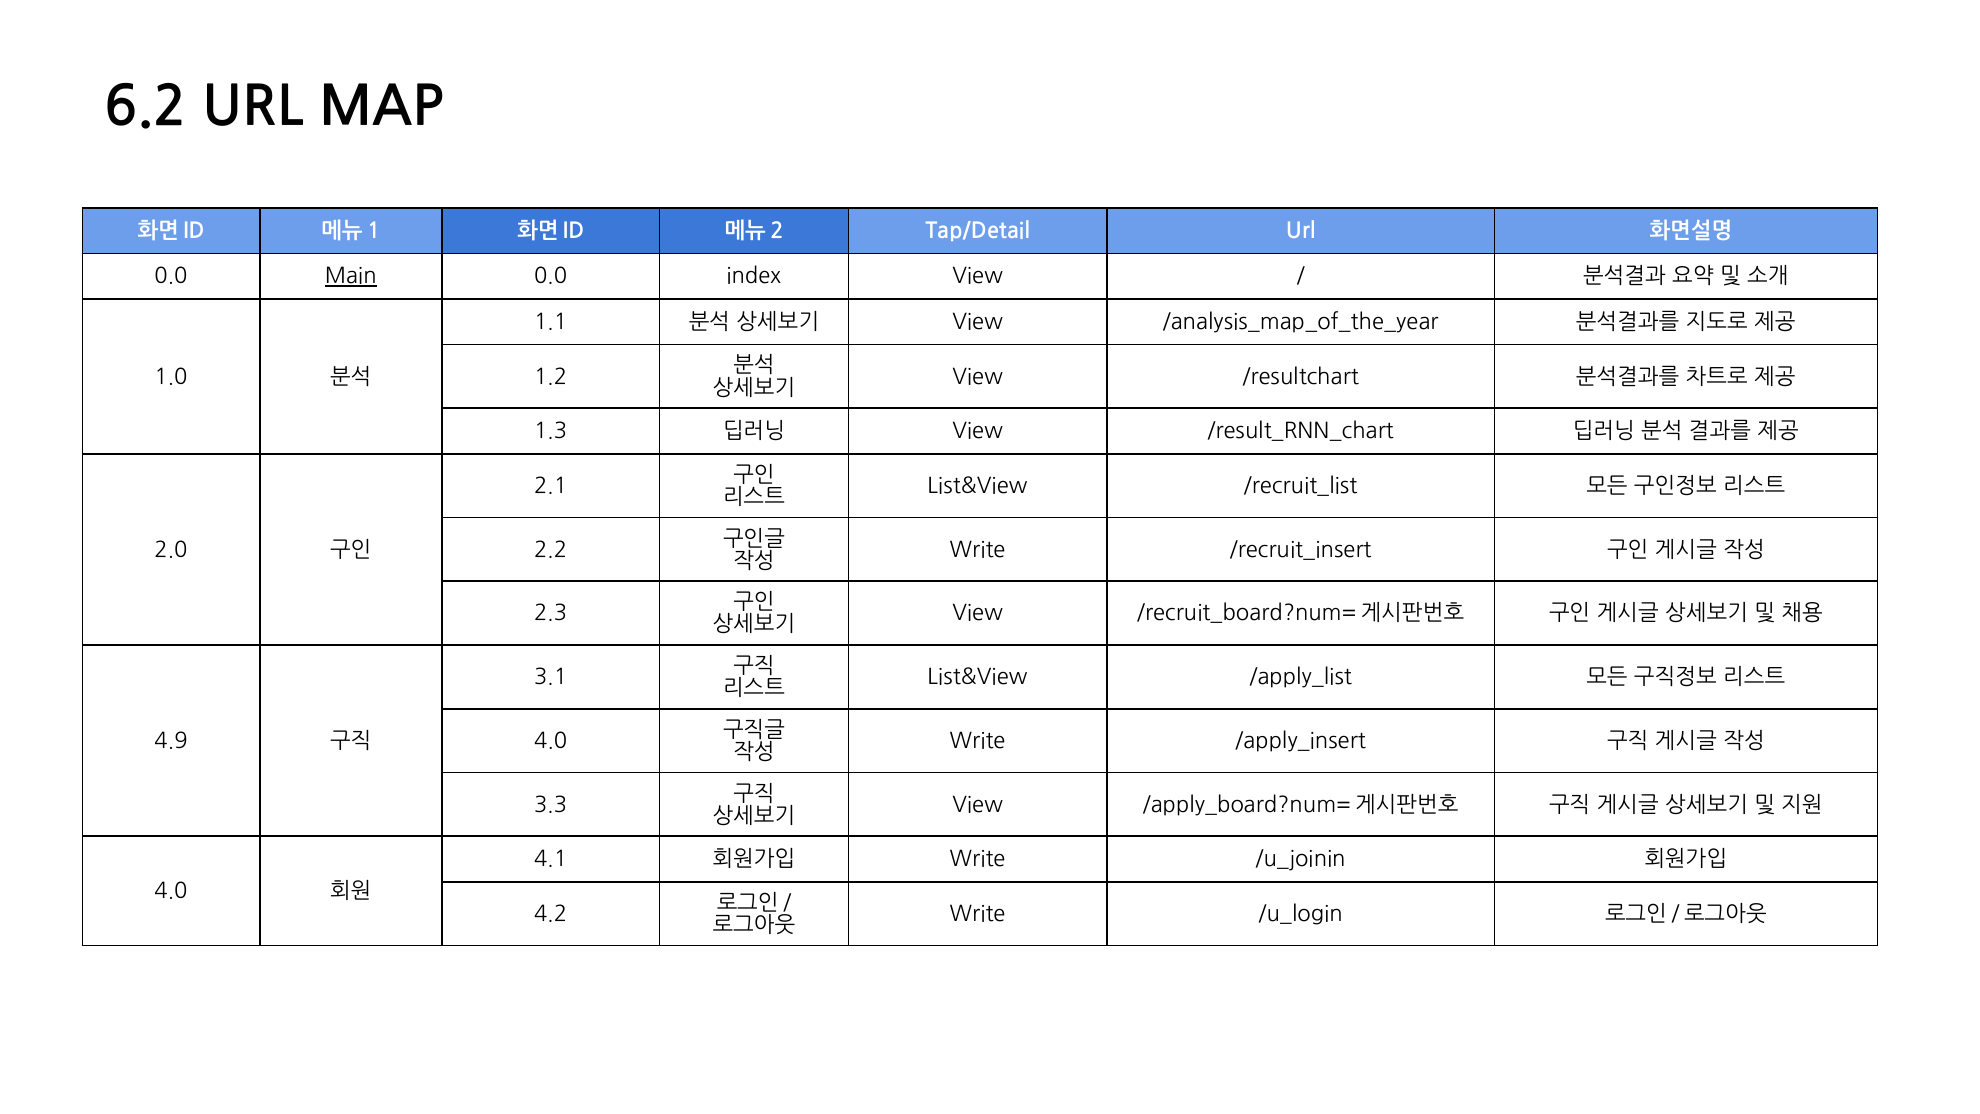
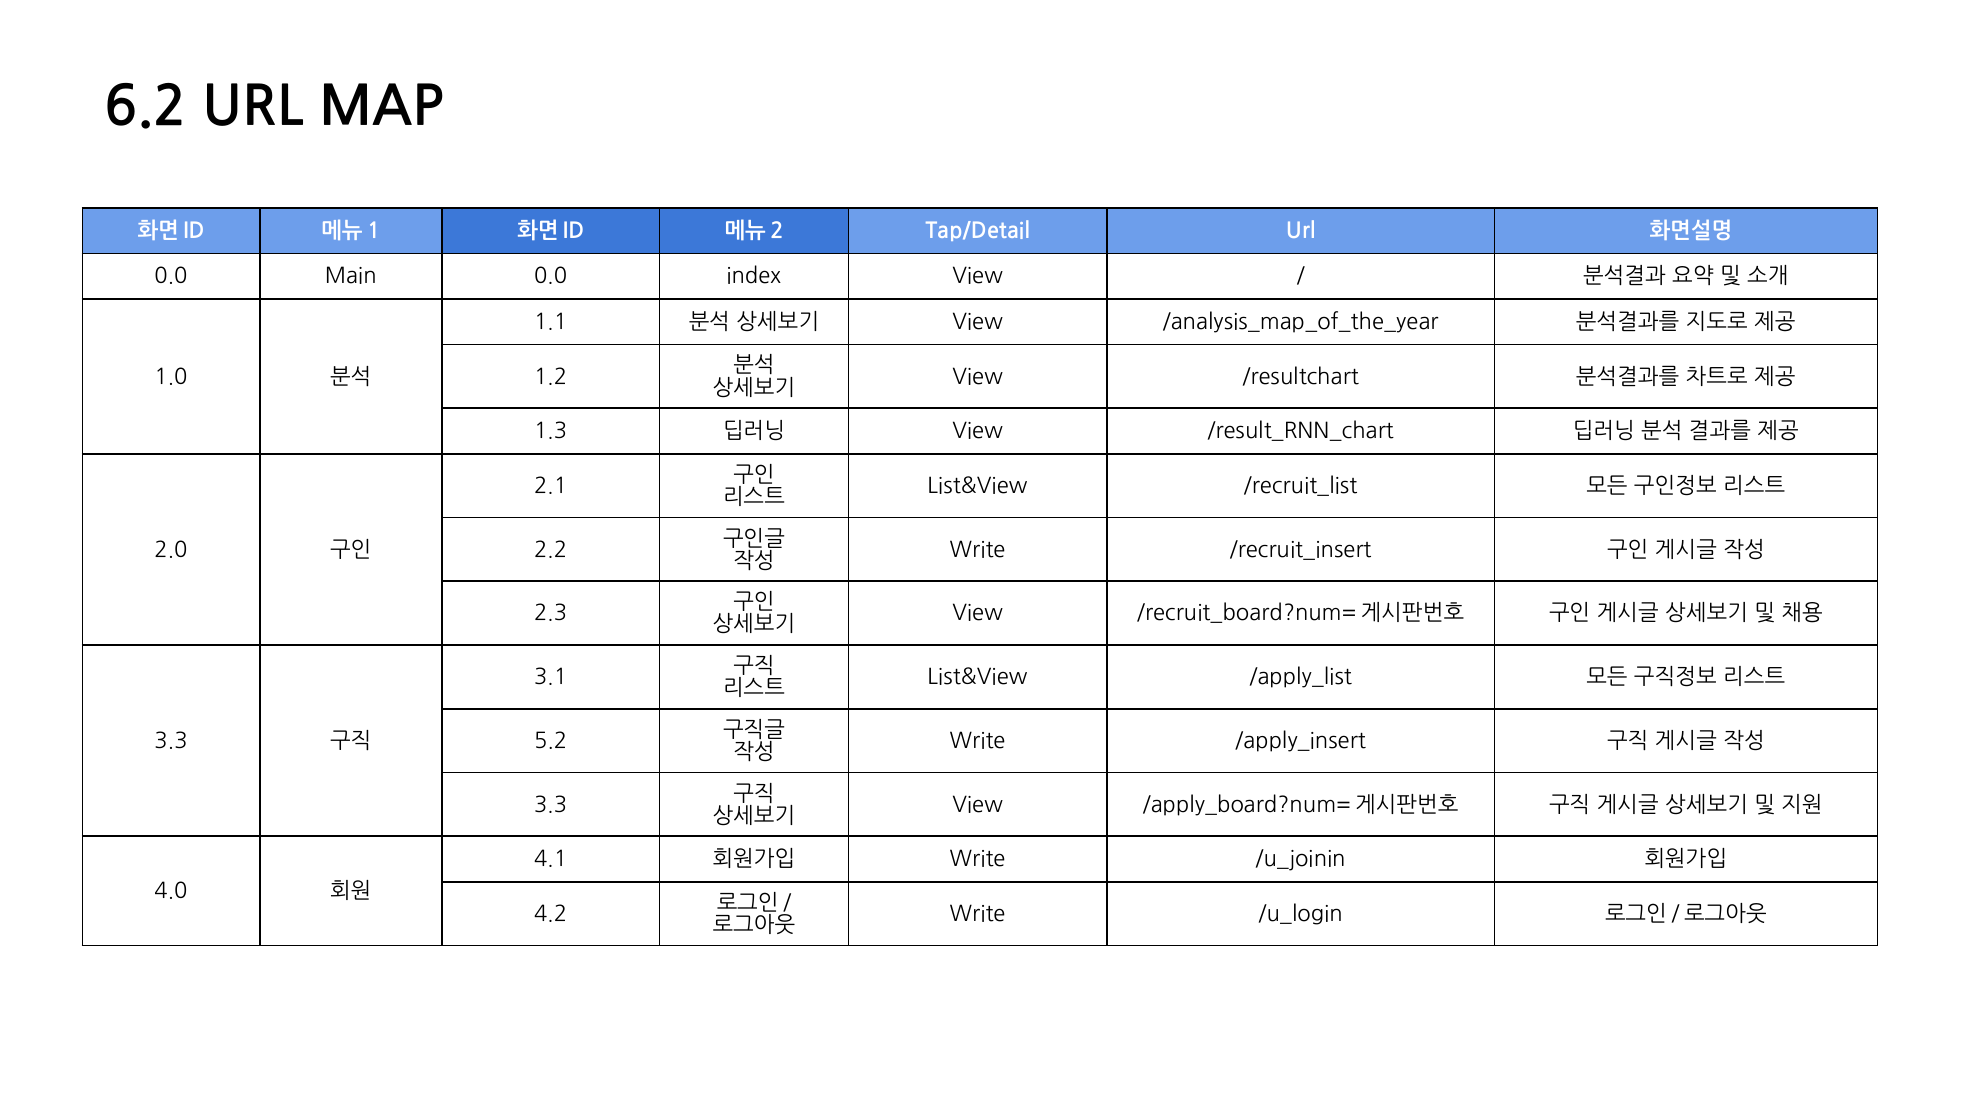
Main underline: present -> none (351, 277)
4.9: 4.9 -> 3.3 (171, 741)
4.0: 4.0 -> 5.2 (551, 741)
